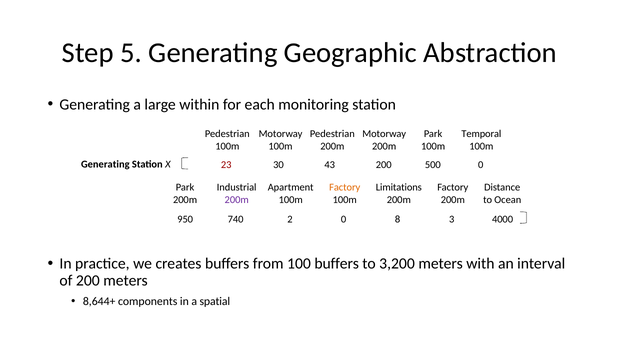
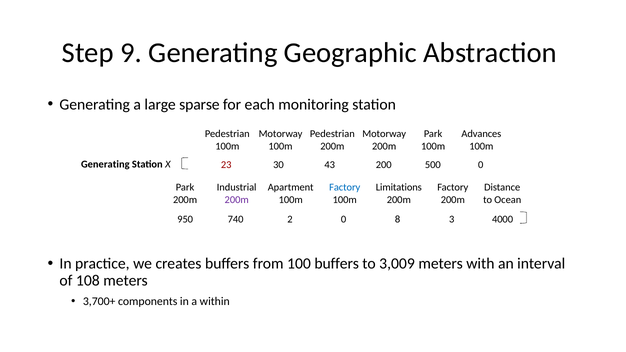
5: 5 -> 9 (131, 53)
within: within -> sparse (199, 104)
Temporal: Temporal -> Advances (481, 134)
Factory colour: orange -> blue (345, 187)
3,200: 3,200 -> 3,009 (397, 264)
of 200: 200 -> 108 (88, 281)
8,644+: 8,644+ -> 3,700+ (99, 301)
spatial: spatial -> within (215, 301)
